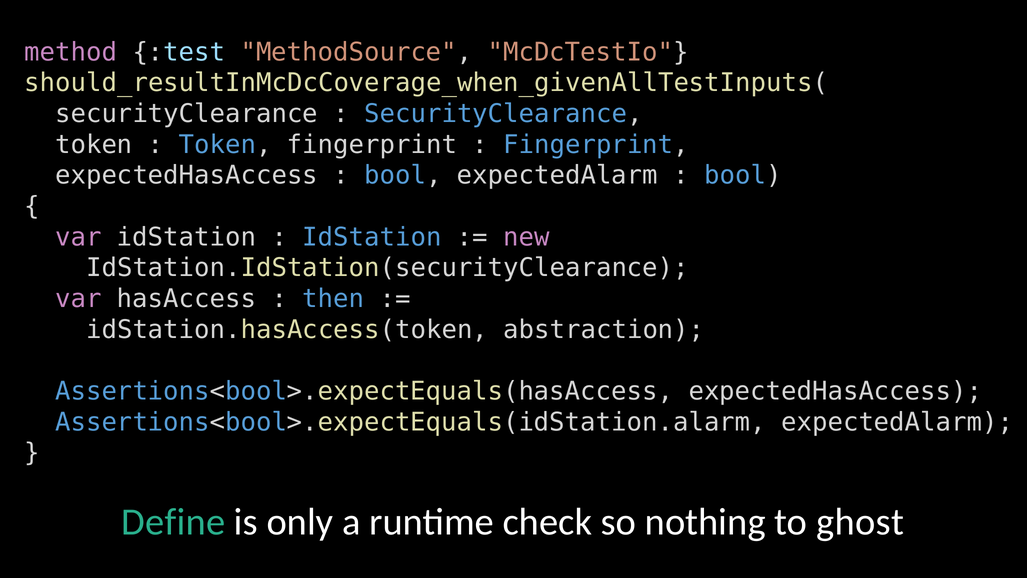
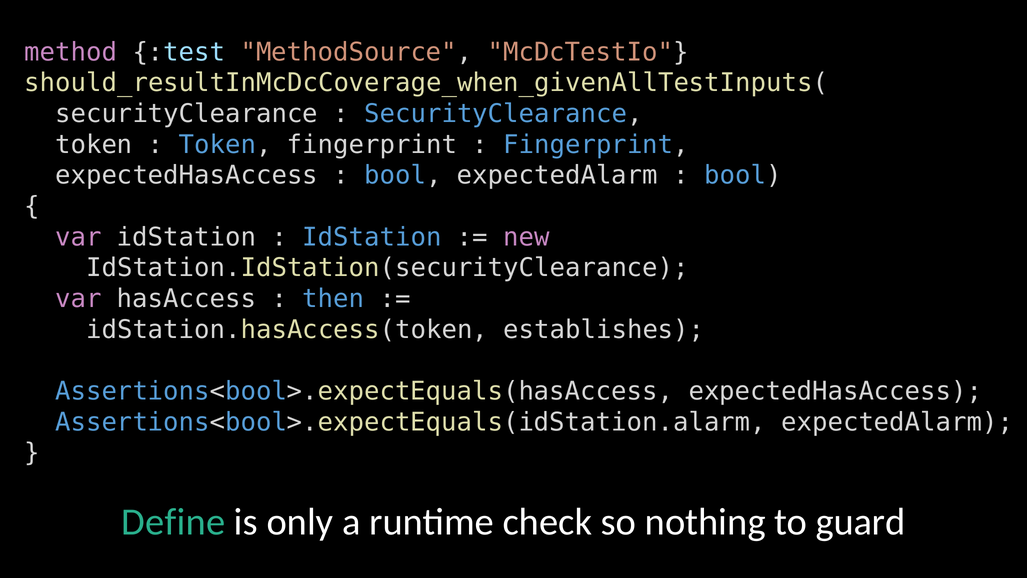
abstraction: abstraction -> establishes (604, 329)
ghost: ghost -> guard (861, 522)
